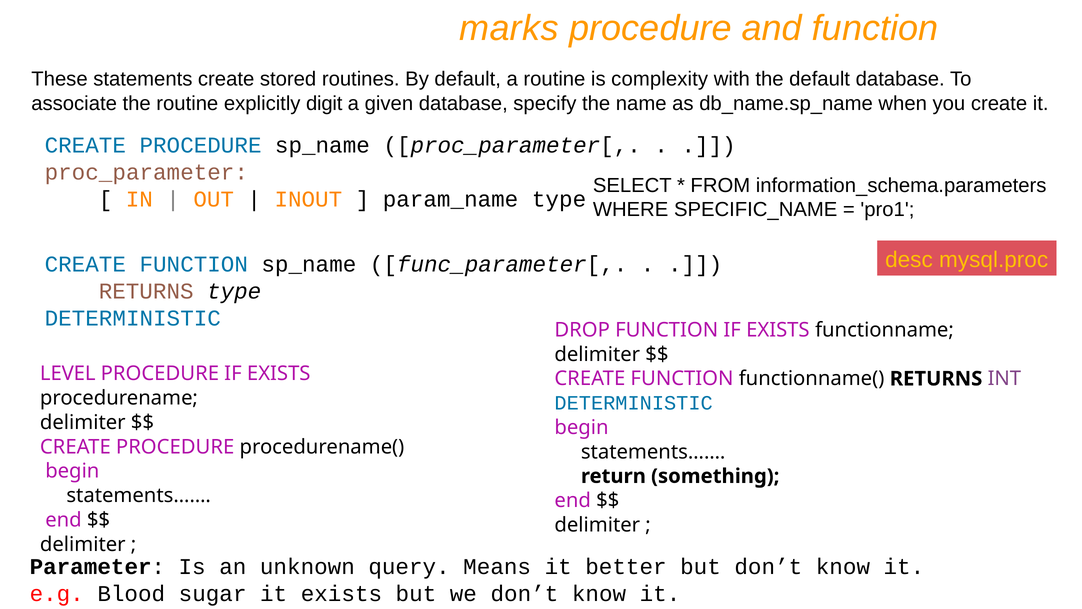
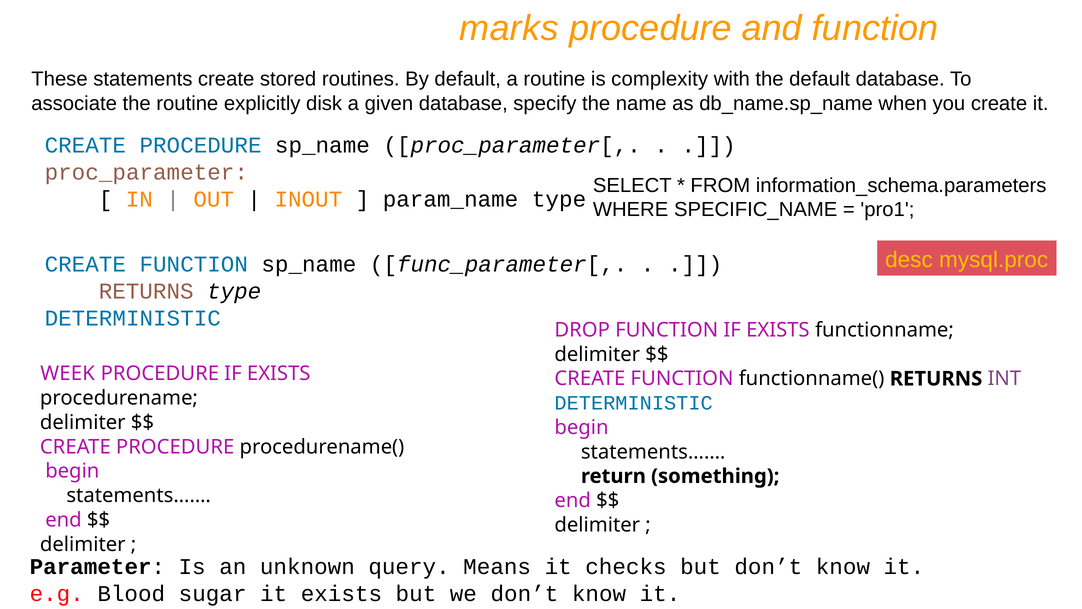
digit: digit -> disk (324, 103)
LEVEL: LEVEL -> WEEK (68, 374)
better: better -> checks (626, 566)
